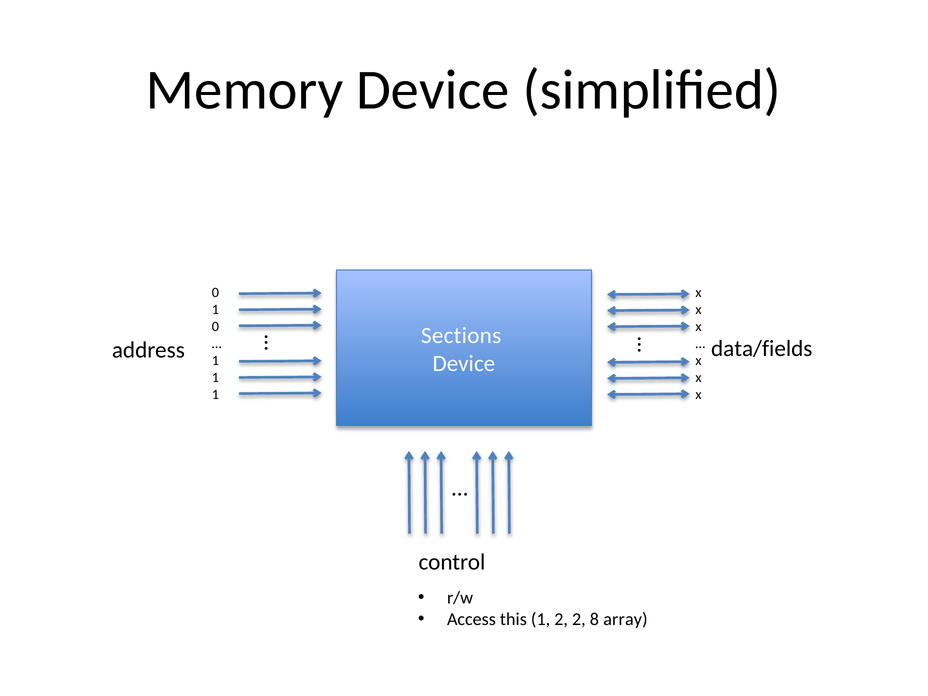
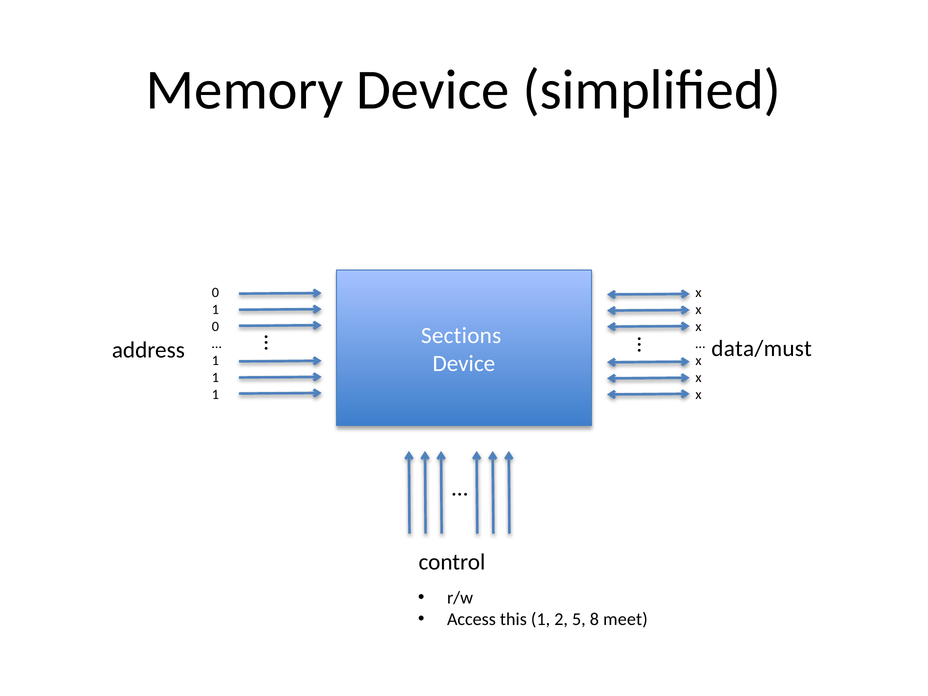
data/fields: data/fields -> data/must (762, 349)
2 2: 2 -> 5 (579, 619)
array: array -> meet (625, 619)
